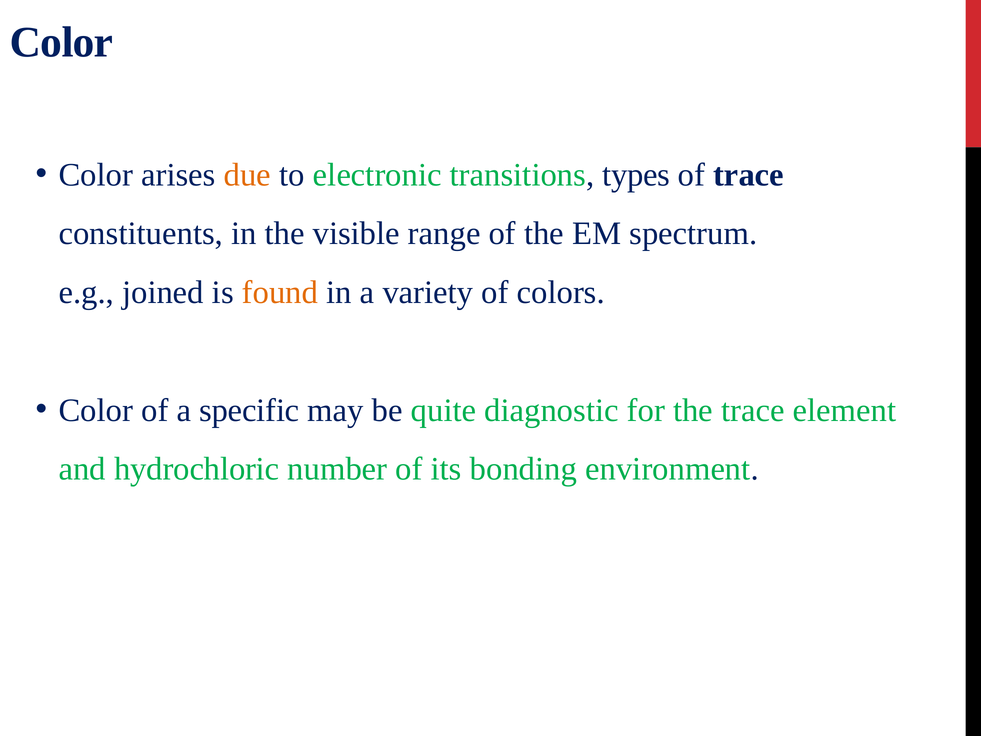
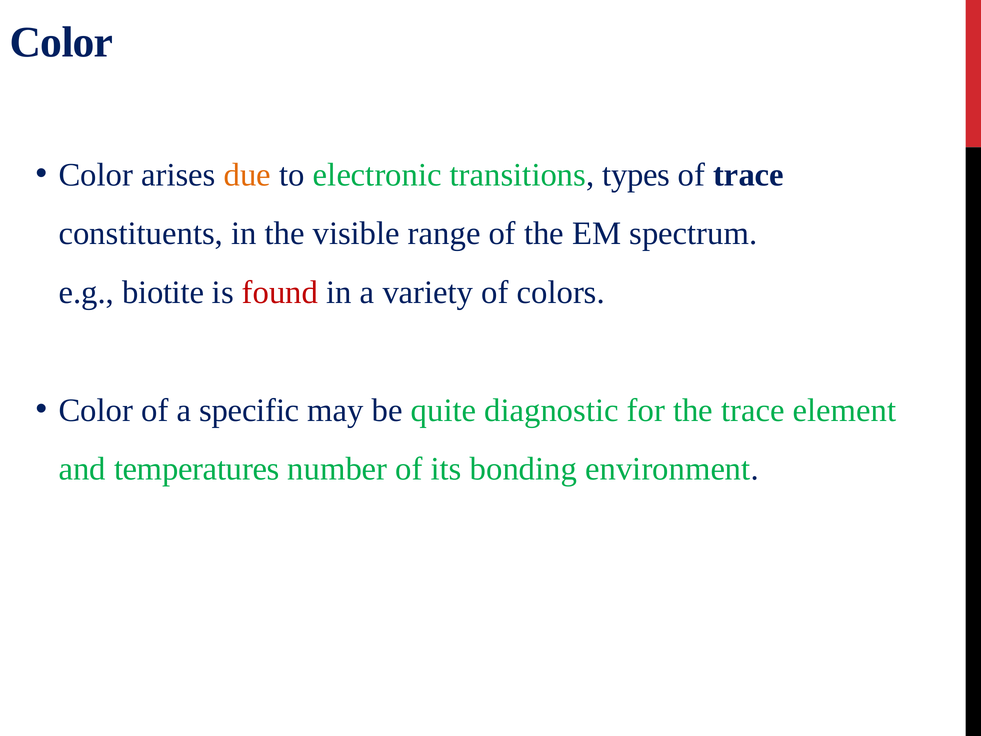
joined: joined -> biotite (163, 292)
found colour: orange -> red (280, 292)
hydrochloric: hydrochloric -> temperatures (197, 469)
